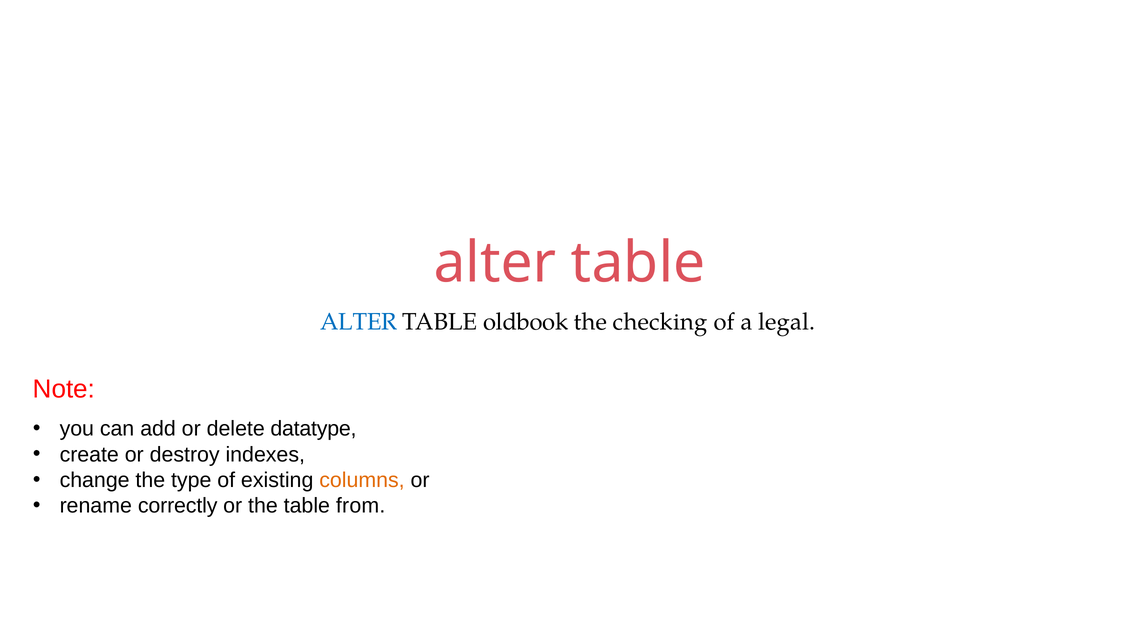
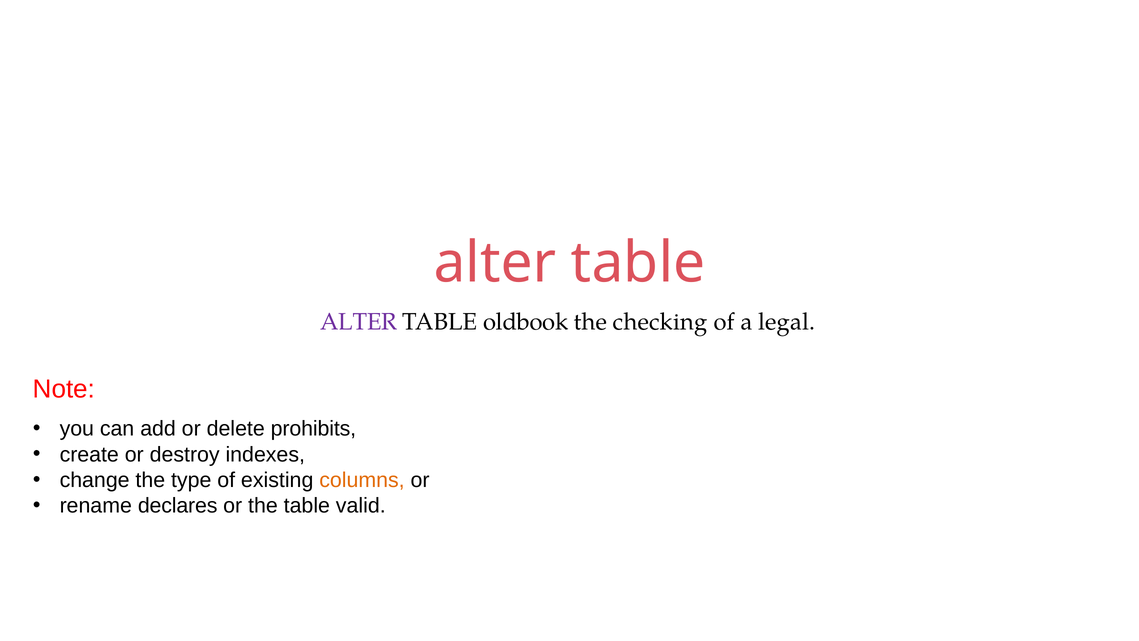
ALTER colour: blue -> purple (359, 322)
datatype: datatype -> prohibits (313, 429)
correctly: correctly -> declares (178, 505)
from: from -> valid (361, 505)
